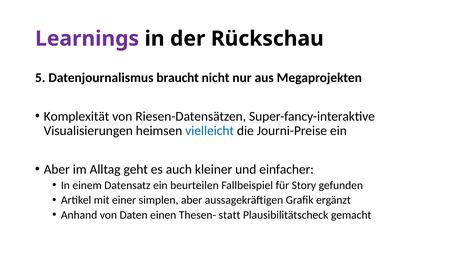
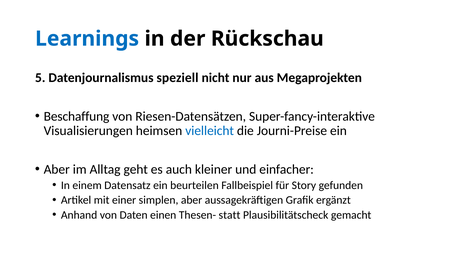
Learnings colour: purple -> blue (87, 39)
braucht: braucht -> speziell (178, 78)
Komplexität: Komplexität -> Beschaffung (77, 116)
